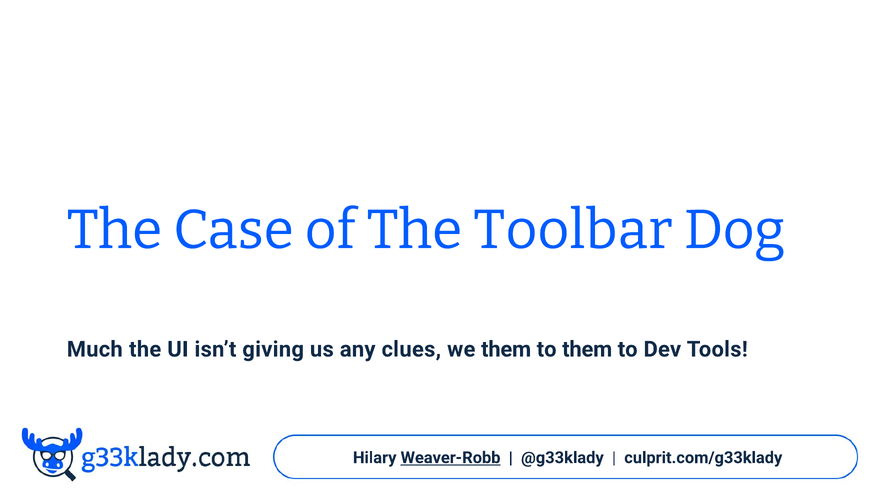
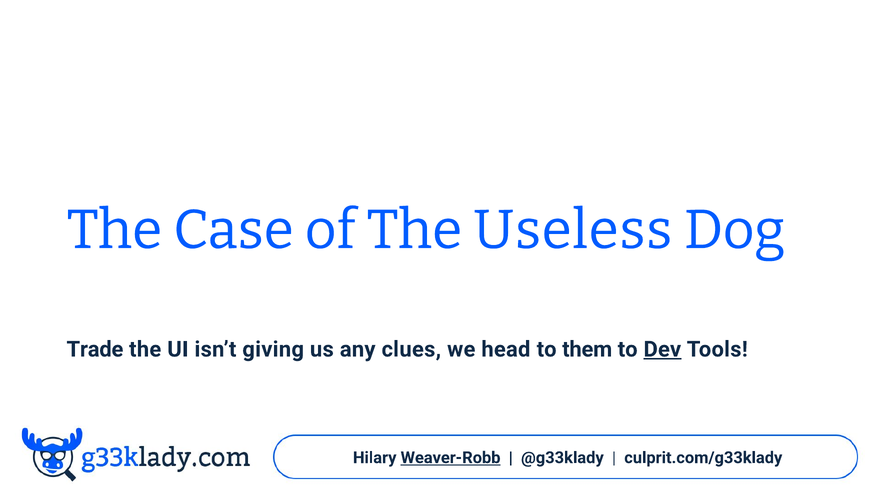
Toolbar: Toolbar -> Useless (573, 230)
Much: Much -> Trade (95, 349)
we them: them -> head (506, 349)
Dev underline: none -> present (662, 349)
